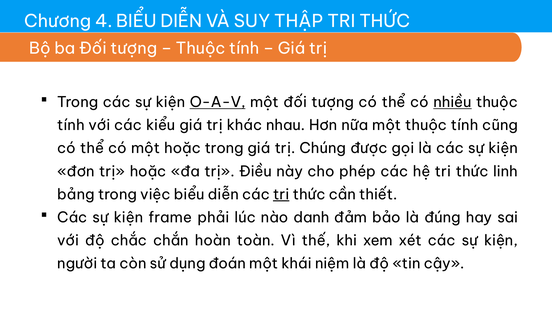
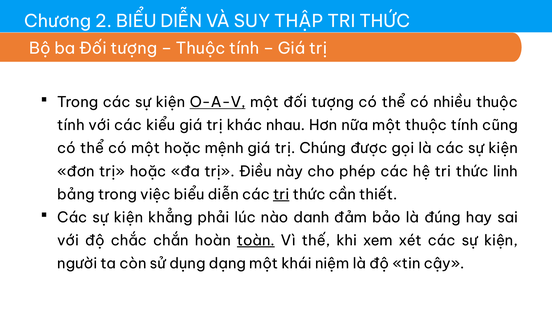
4: 4 -> 2 (104, 21)
nhiều underline: present -> none (452, 102)
hoặc trong: trong -> mệnh (224, 148)
frame: frame -> khẳng (170, 217)
toàn underline: none -> present (256, 240)
đoán: đoán -> dạng (227, 263)
